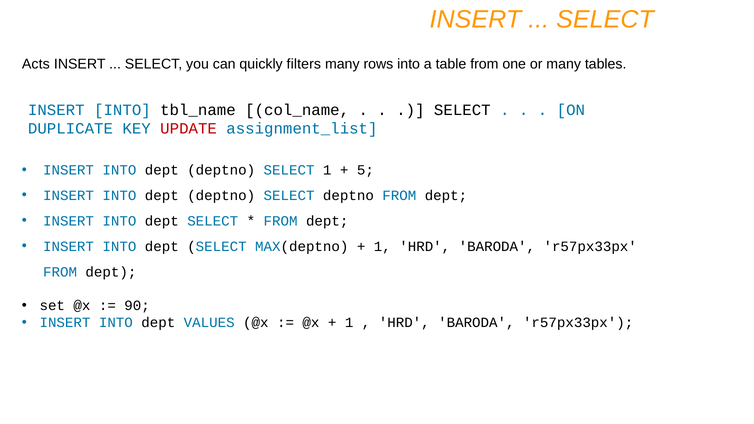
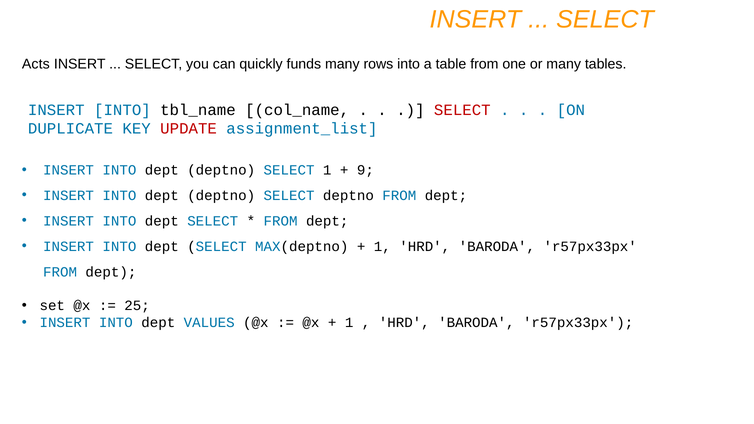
filters: filters -> funds (304, 64)
SELECT colour: black -> red (462, 110)
5: 5 -> 9 (365, 170)
90: 90 -> 25 (137, 306)
